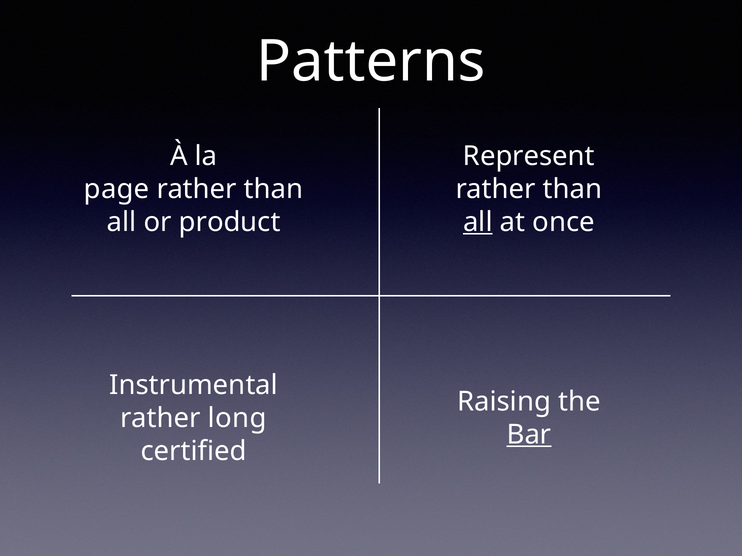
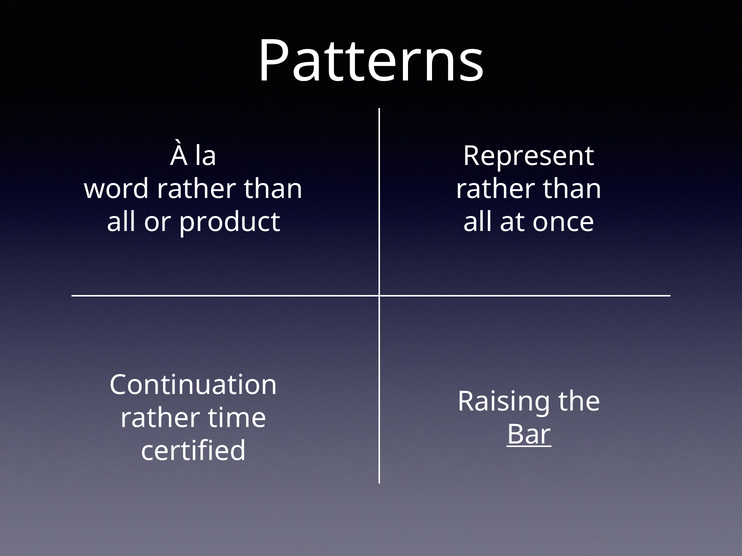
page: page -> word (117, 189)
all underline: present -> none (478, 222)
Instrumental: Instrumental -> Continuation (194, 385)
long: long -> time (237, 418)
